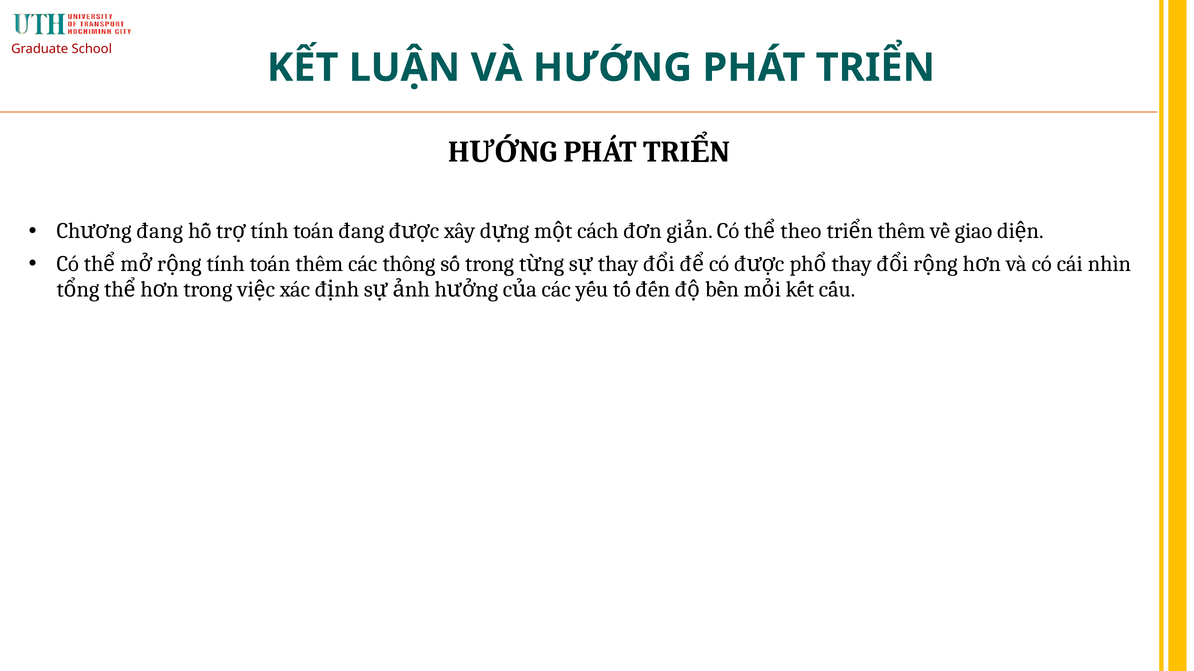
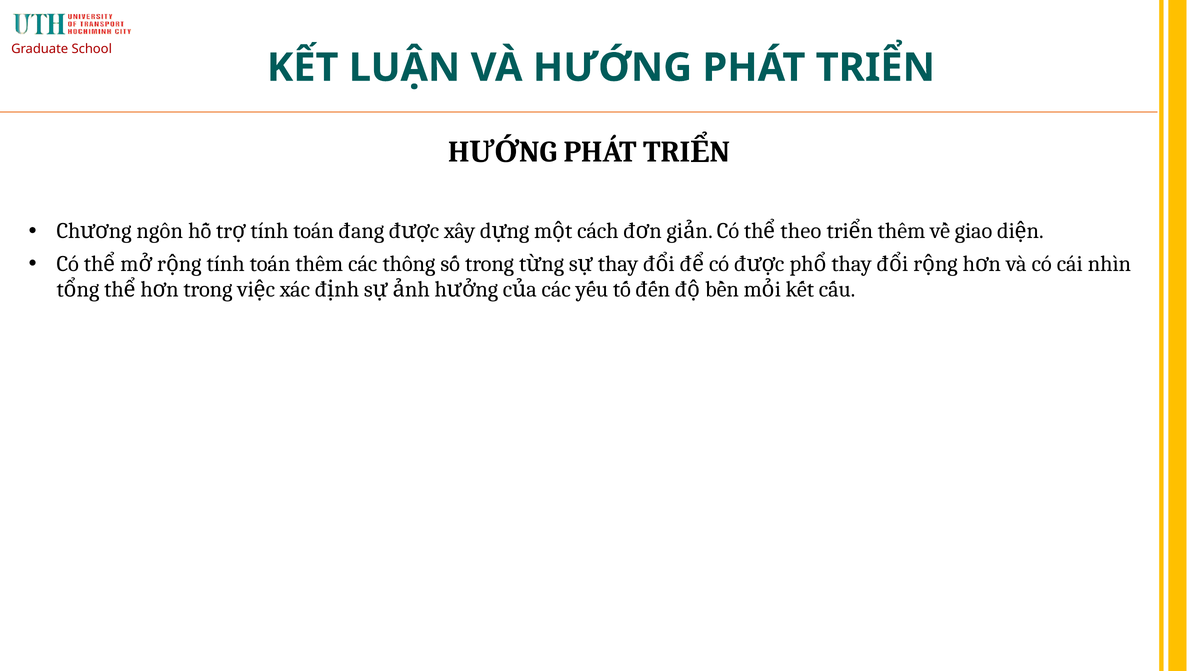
đang: đang -> ngôn (160, 231)
